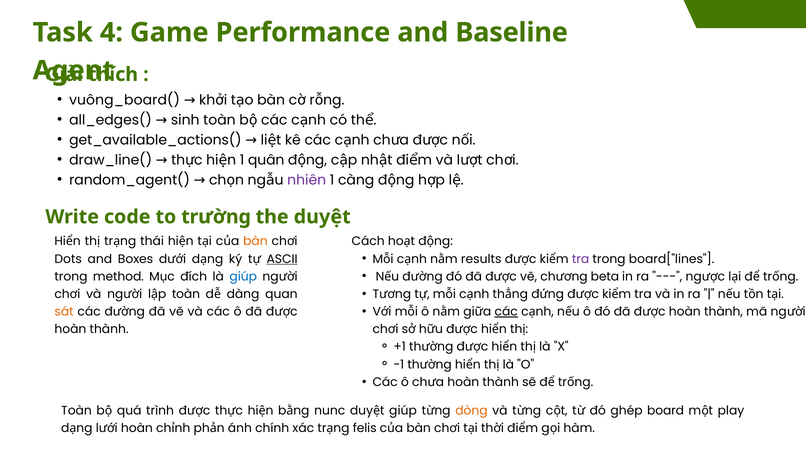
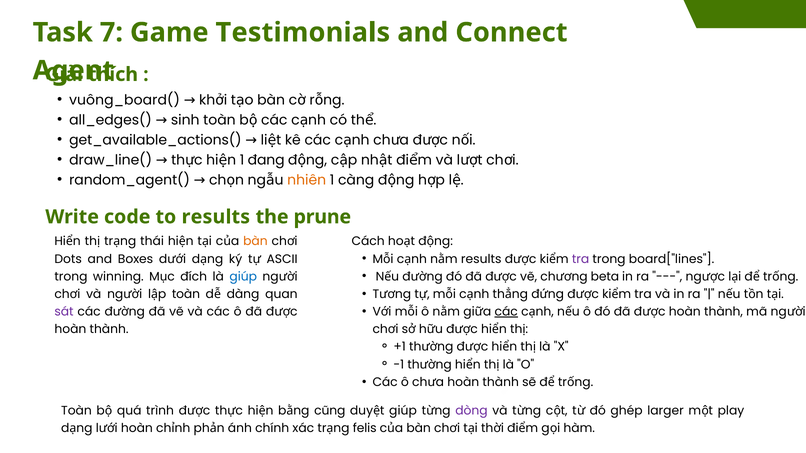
4: 4 -> 7 (111, 32)
Performance: Performance -> Testimonials (303, 32)
Baseline: Baseline -> Connect (511, 32)
quân: quân -> đang (266, 160)
nhiên colour: purple -> orange (307, 180)
to trường: trường -> results (216, 217)
duyệt: duyệt -> prune (322, 217)
ASCII underline: present -> none (282, 259)
method: method -> winning (118, 277)
sát colour: orange -> purple (64, 312)
nunc: nunc -> cũng (330, 411)
dòng colour: orange -> purple (471, 411)
board: board -> larger (666, 411)
